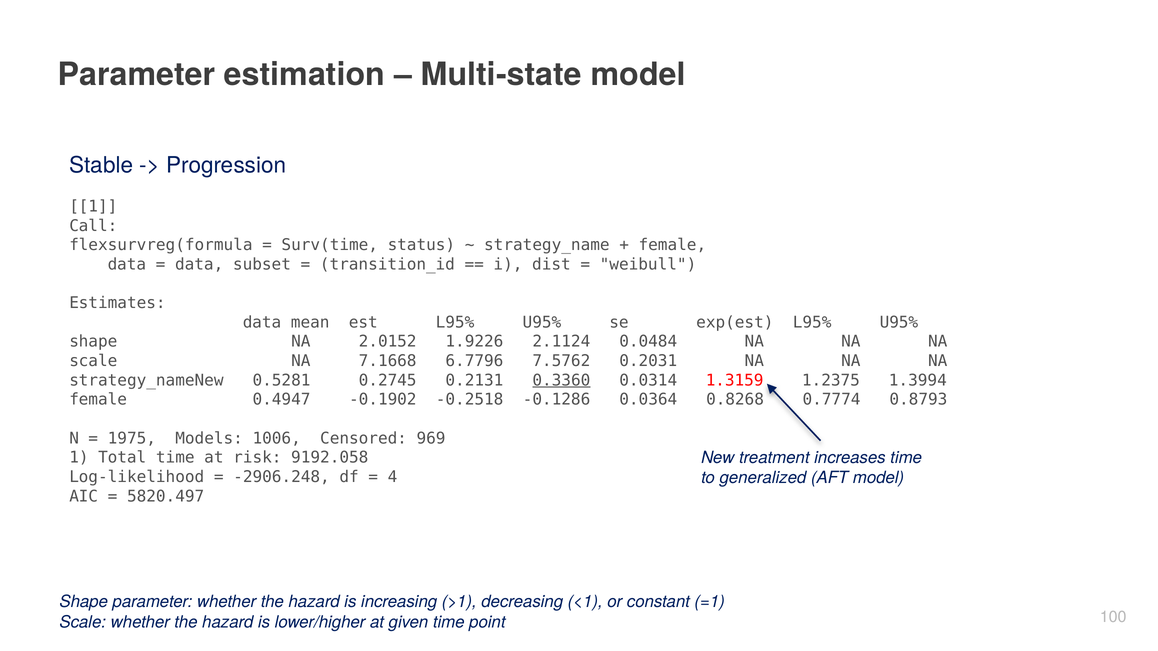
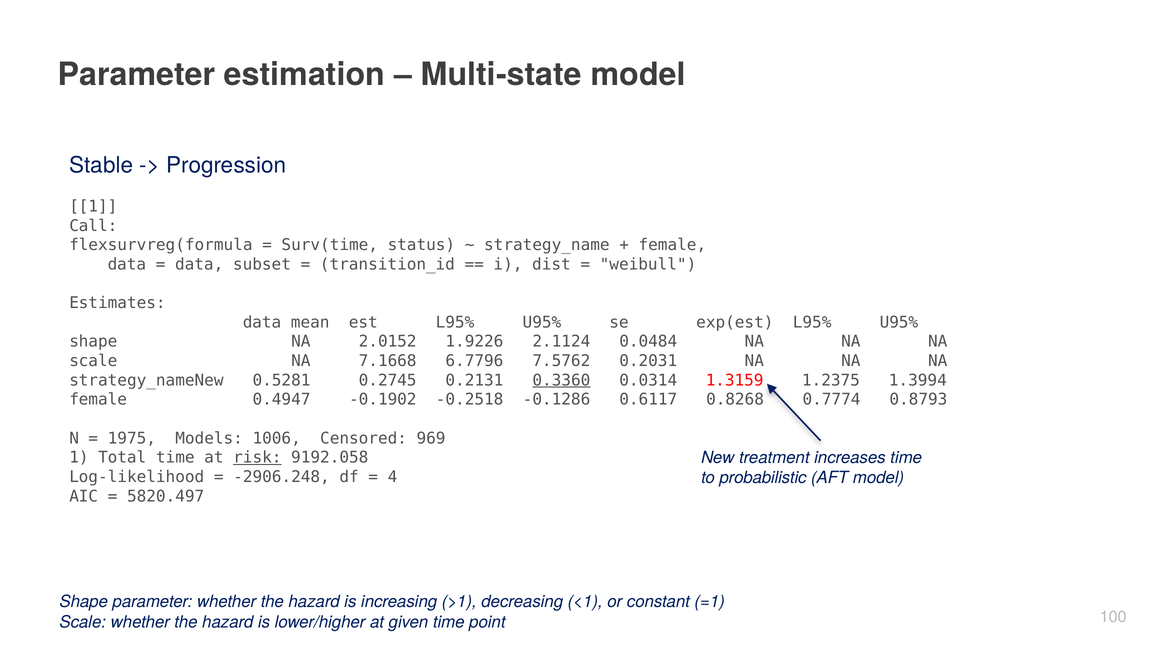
0.0364: 0.0364 -> 0.6117 (648, 400)
risk underline: none -> present (257, 458)
generalized: generalized -> probabilistic (763, 478)
